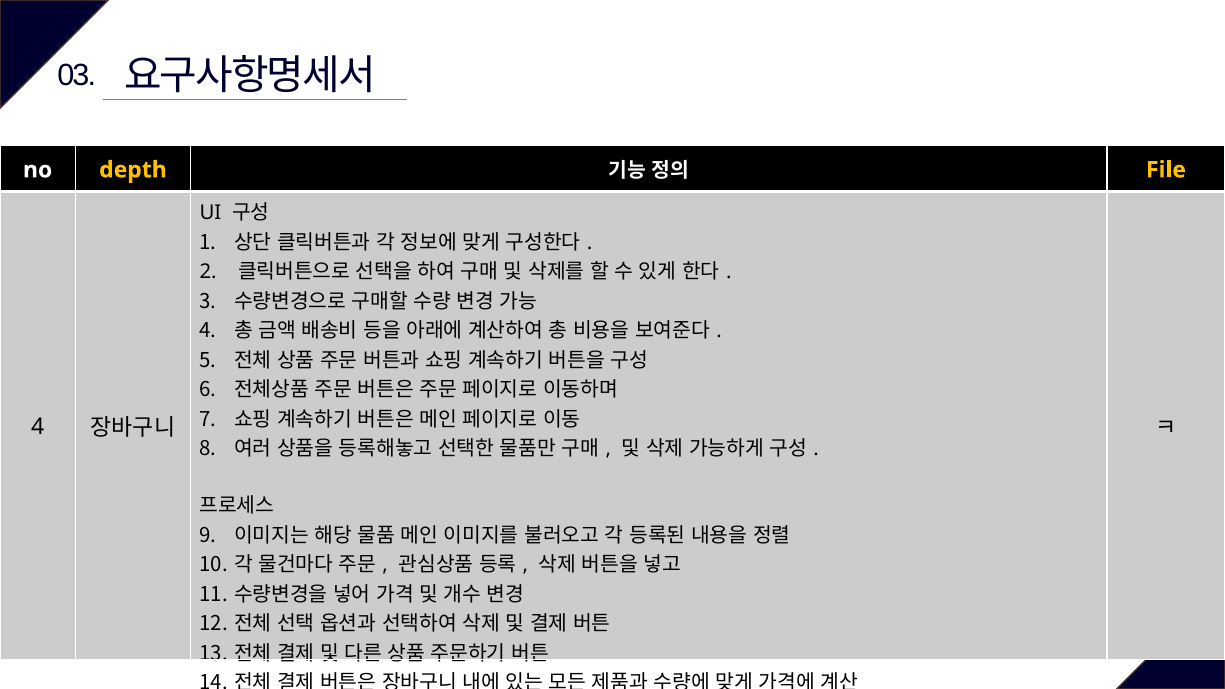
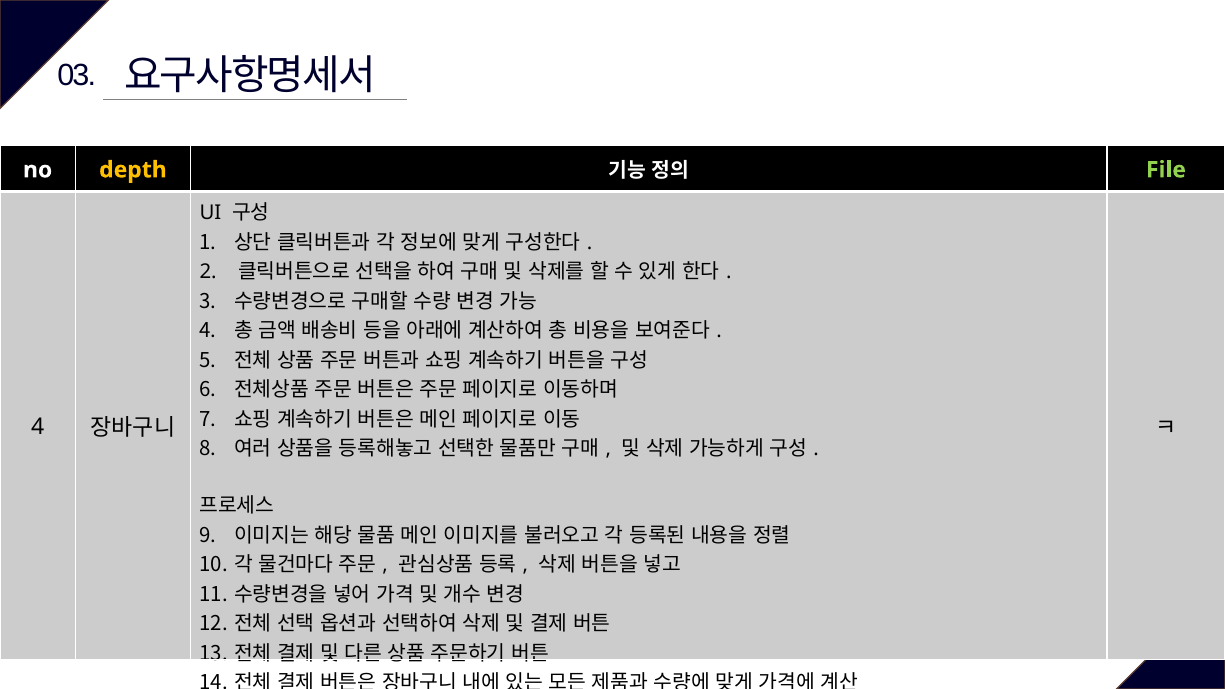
File colour: yellow -> light green (1166, 170)
